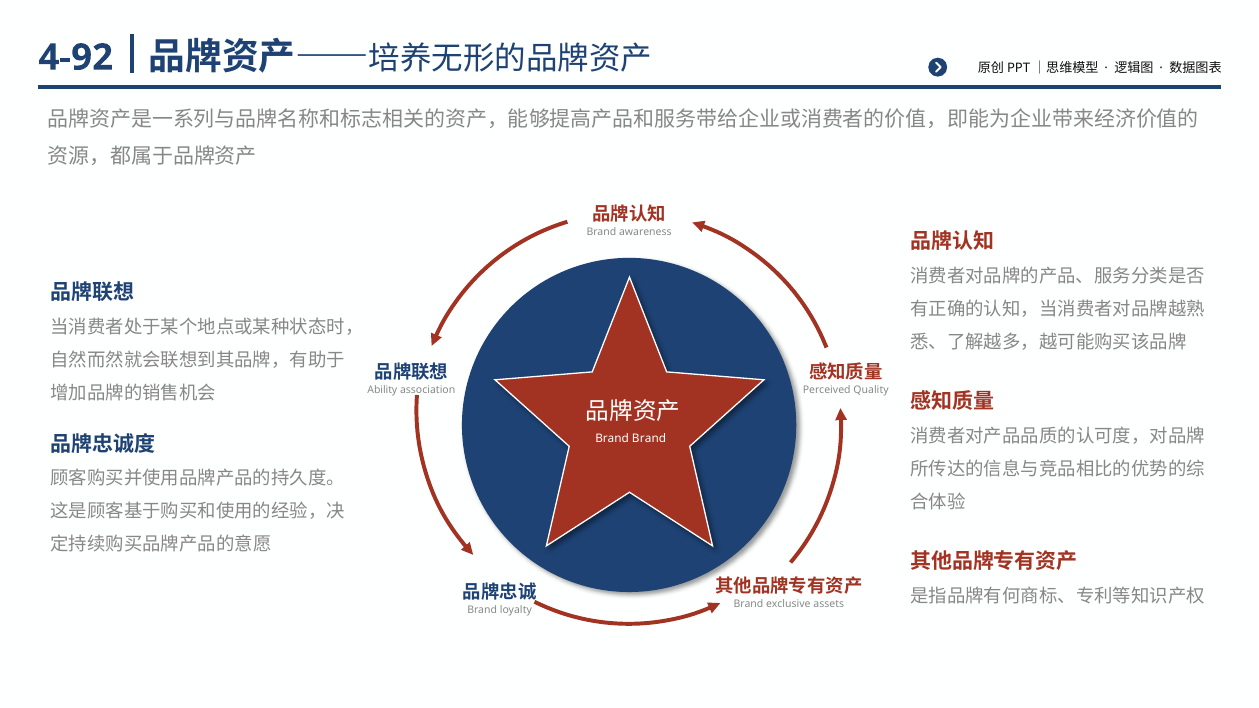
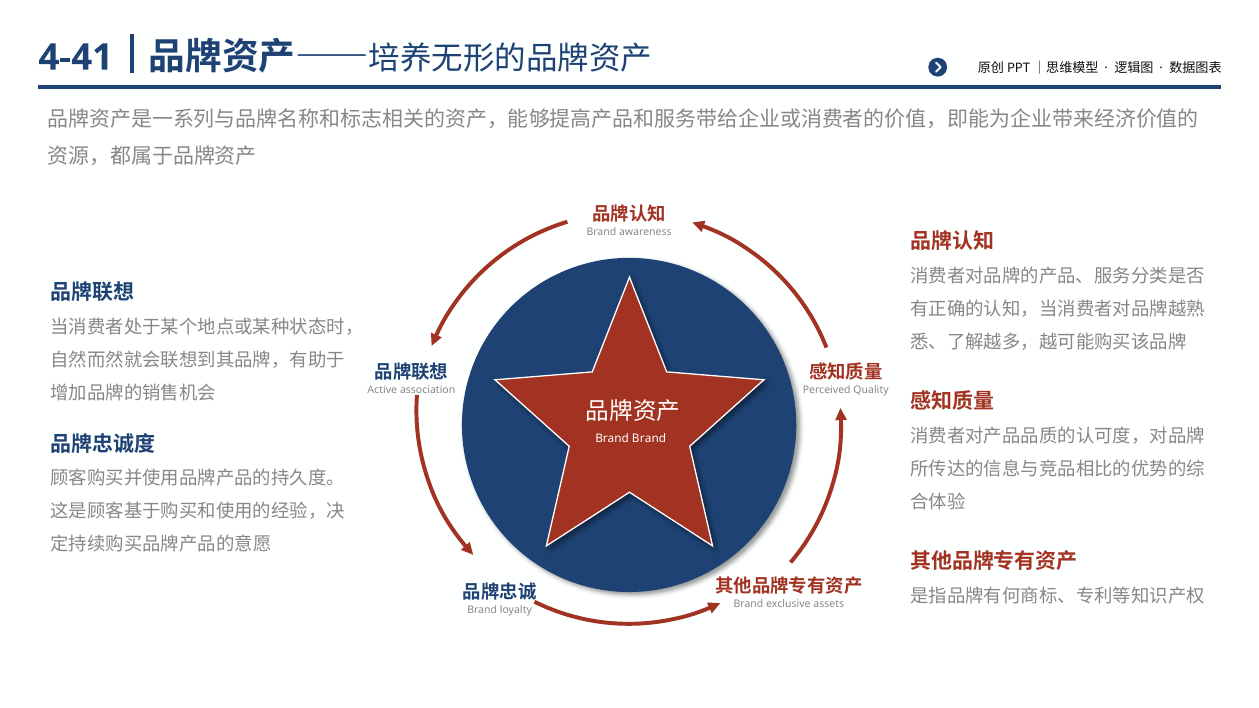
4-92: 4-92 -> 4-41 (76, 58)
Ability: Ability -> Active (382, 390)
